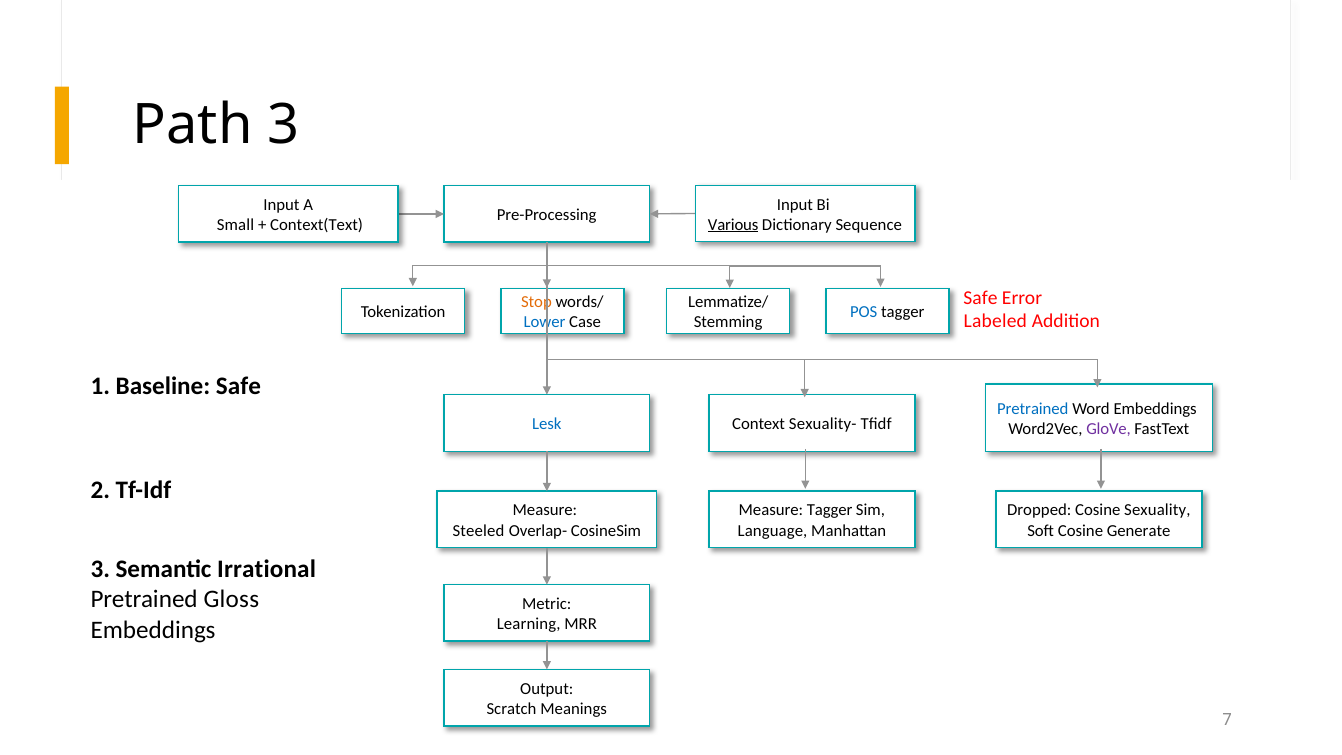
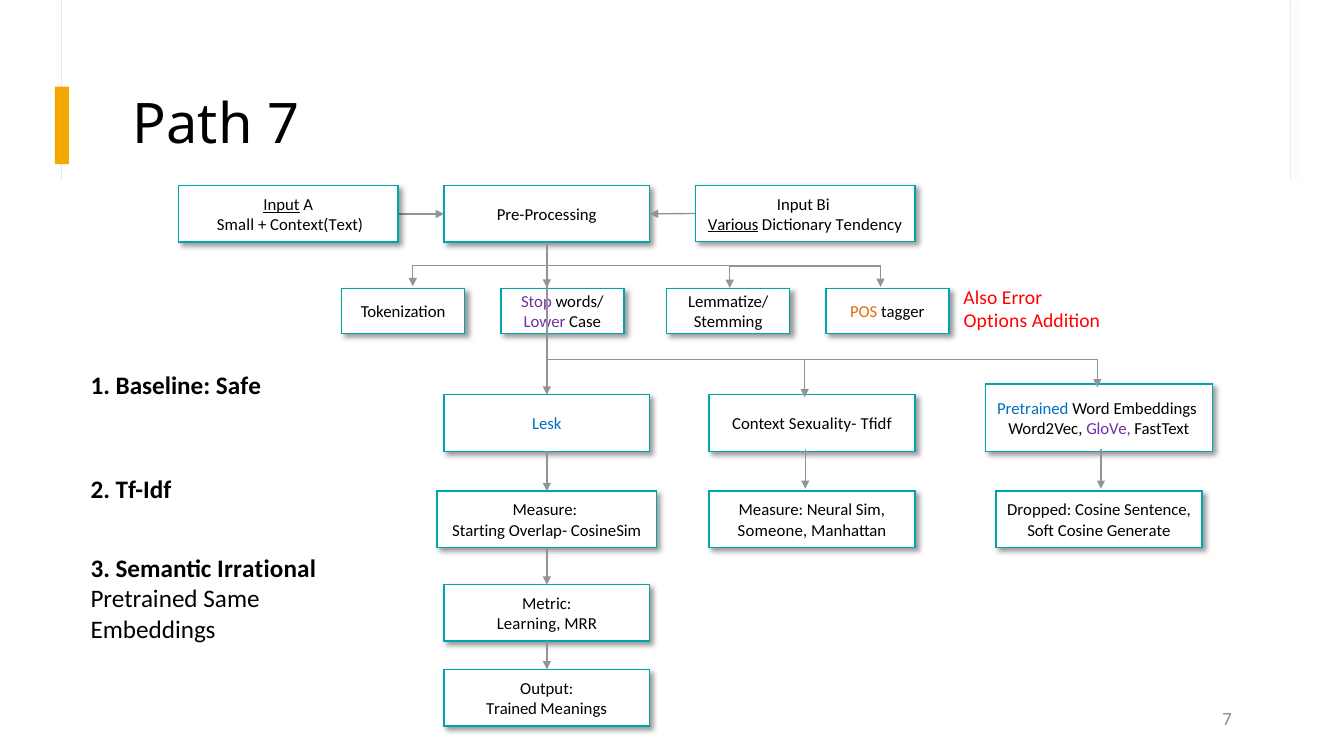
Path 3: 3 -> 7 (283, 125)
Input underline: none -> present (281, 205)
Sequence: Sequence -> Tendency (869, 225)
Safe: Safe -> Also (980, 298)
Stop colour: orange -> purple (536, 302)
POS colour: blue -> orange (864, 312)
Labeled: Labeled -> Options (995, 321)
Lower colour: blue -> purple (544, 322)
Measure Tagger: Tagger -> Neural (830, 510)
Sexuality: Sexuality -> Sentence (1157, 510)
Steeled: Steeled -> Starting (479, 530)
Language: Language -> Someone (772, 530)
Gloss: Gloss -> Same (232, 600)
Scratch: Scratch -> Trained (512, 709)
